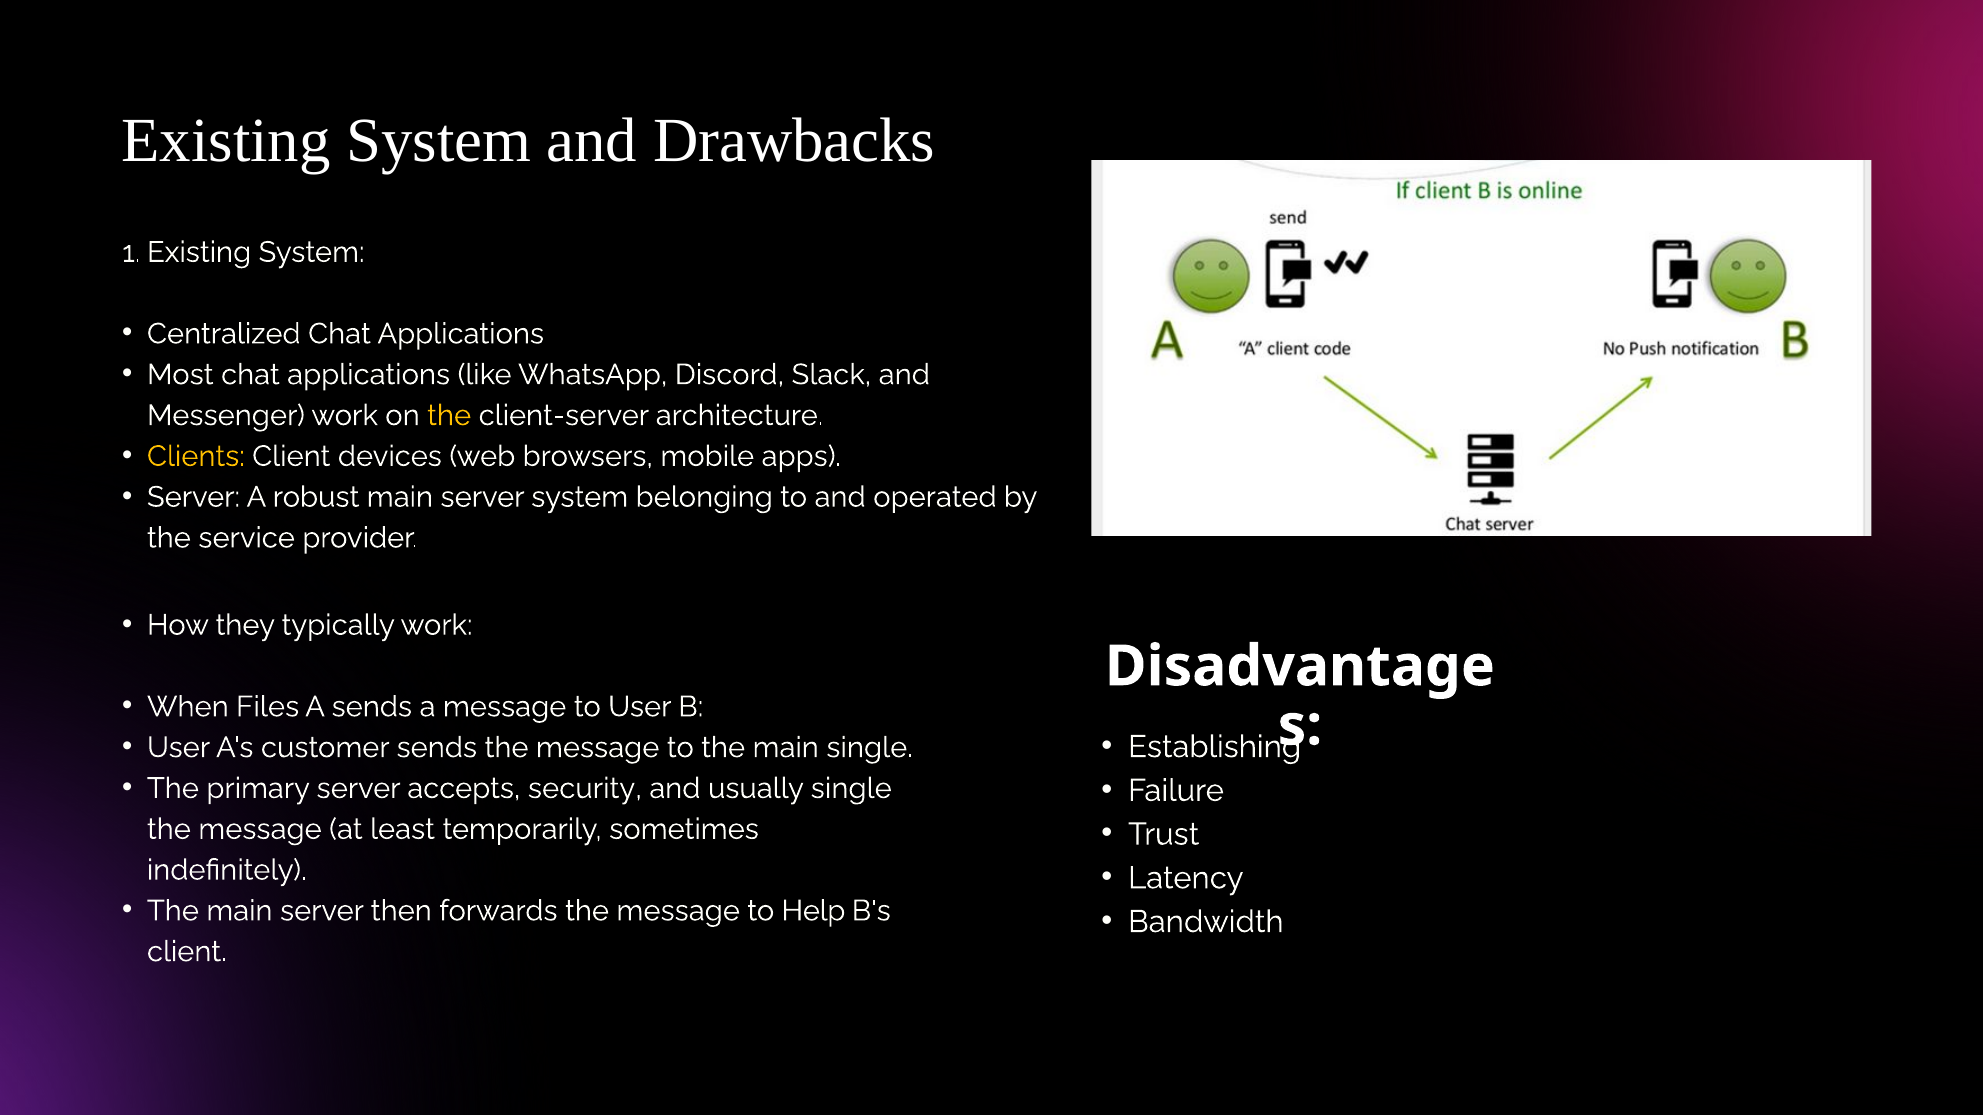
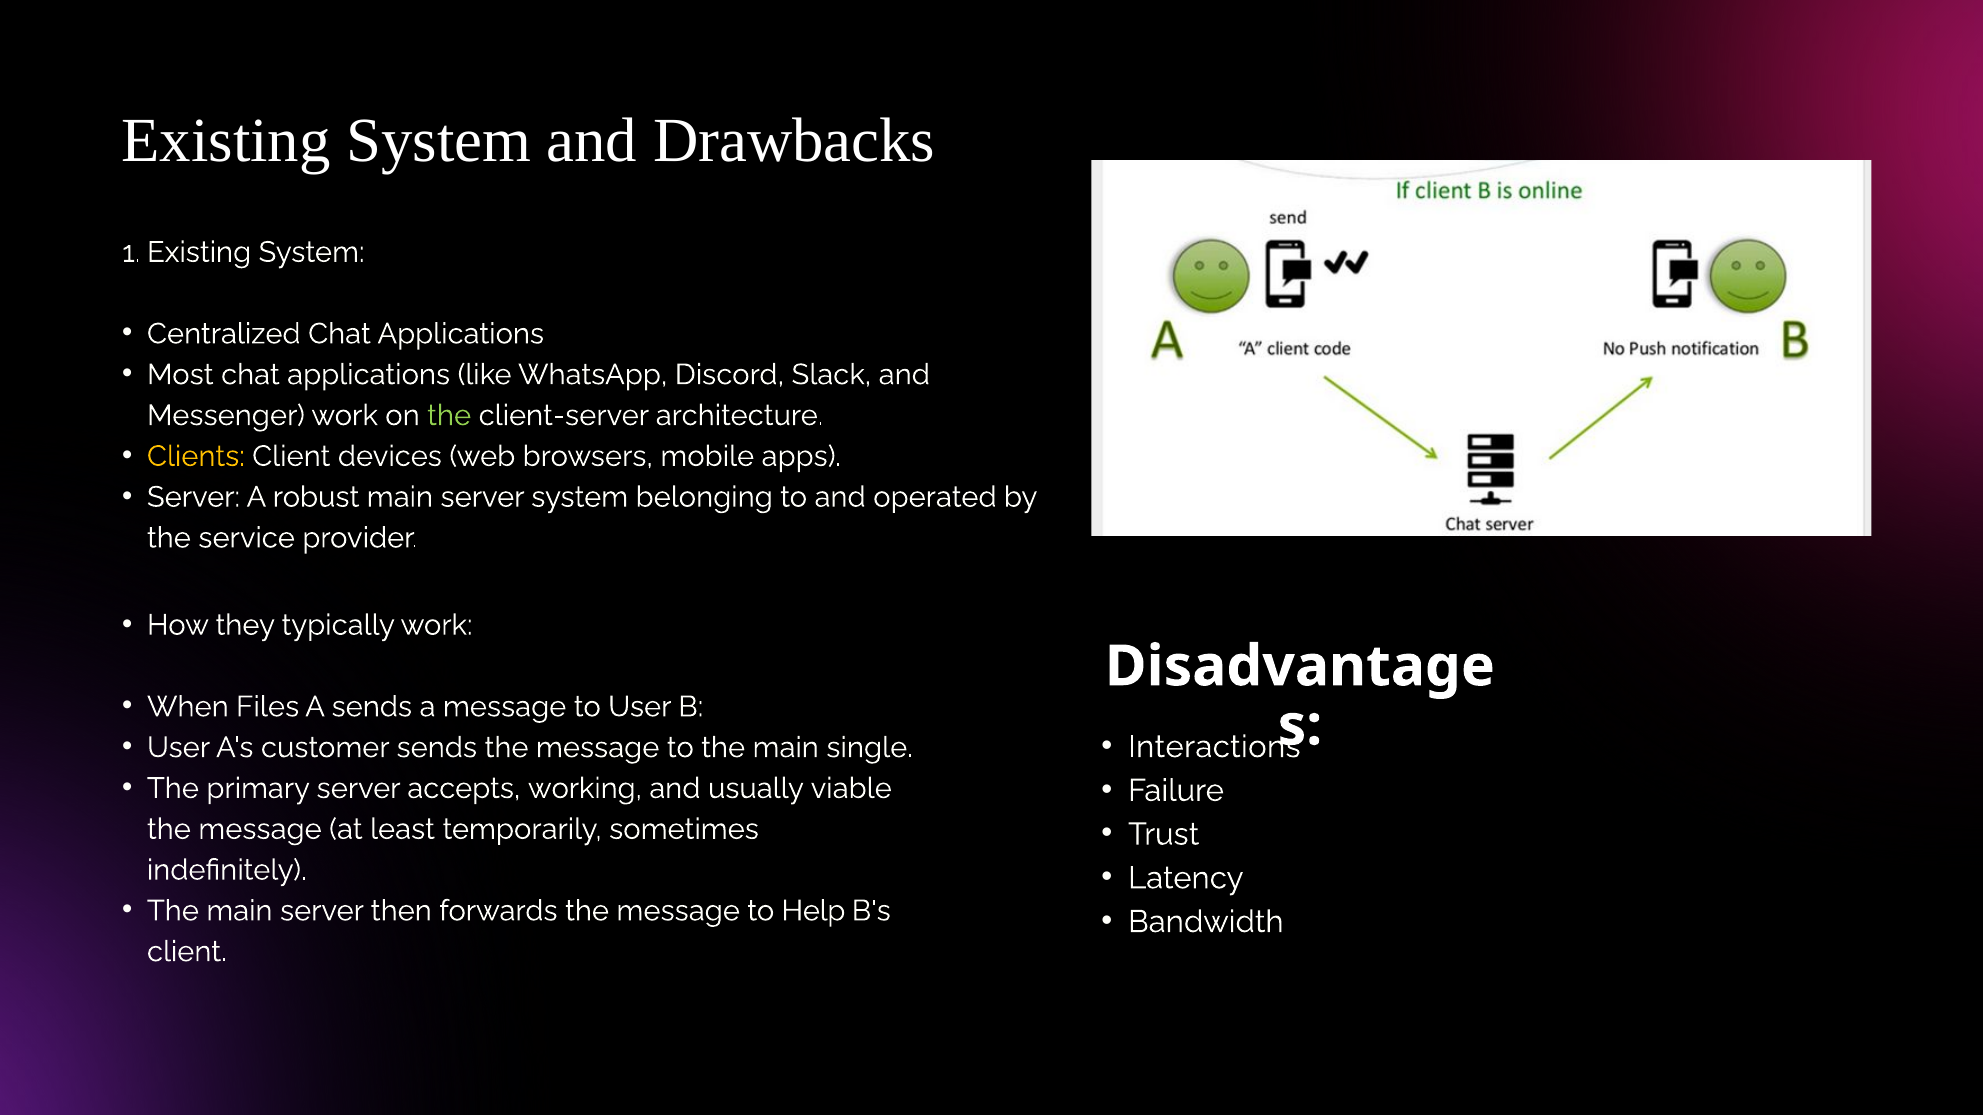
the colour: yellow -> light green (449, 416)
Establishing: Establishing -> Interactions (1214, 747)
security: security -> working (585, 789)
usually single: single -> viable (851, 789)
